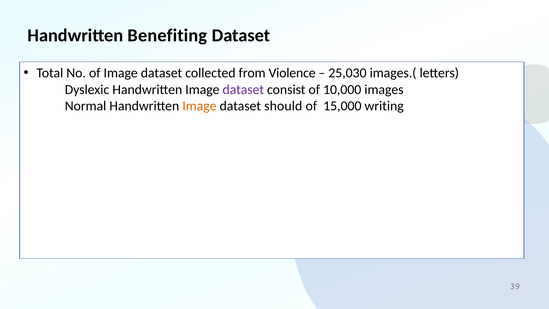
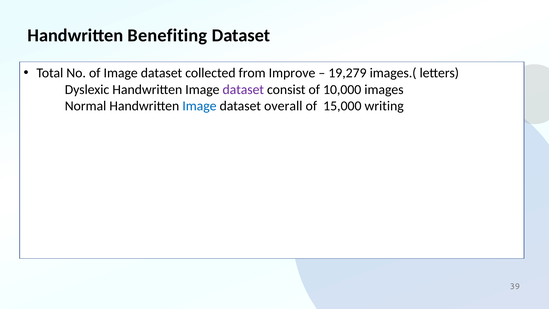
Violence: Violence -> Improve (292, 73)
25,030: 25,030 -> 19,279 (347, 73)
Image colour: orange -> blue (199, 106)
should: should -> overall (283, 106)
